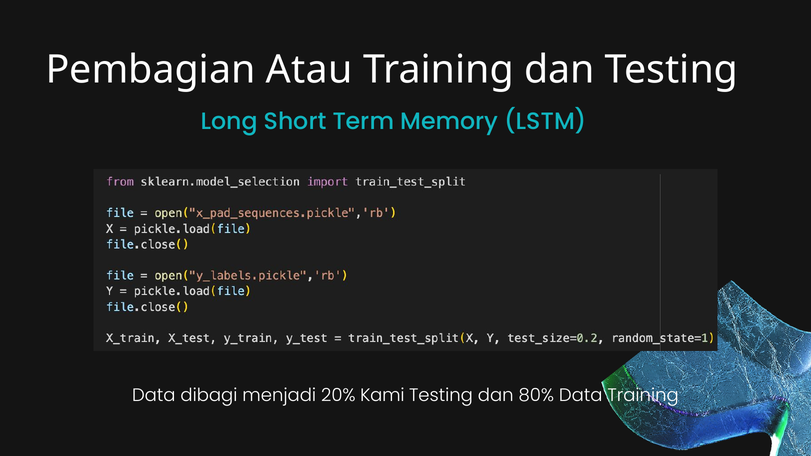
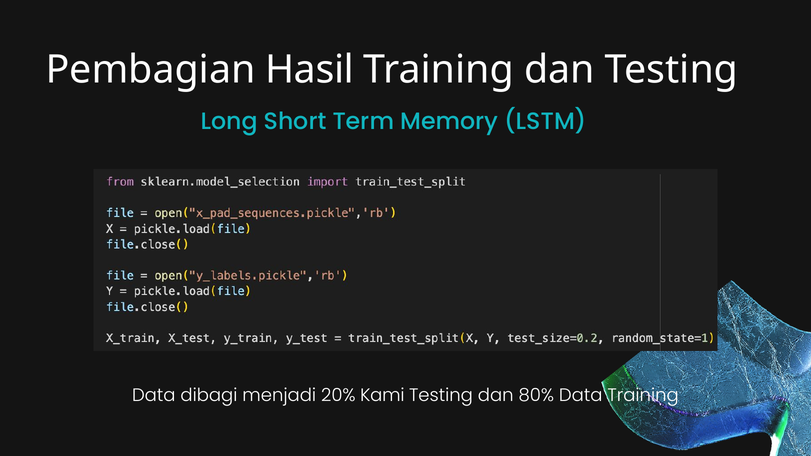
Atau: Atau -> Hasil (310, 70)
